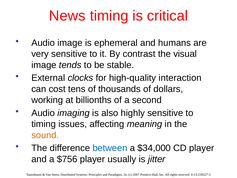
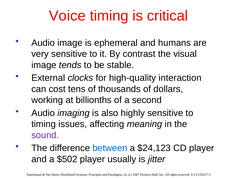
News: News -> Voice (67, 16)
sound colour: orange -> purple (45, 135)
$34,000: $34,000 -> $24,123 (154, 148)
$756: $756 -> $502 (67, 159)
